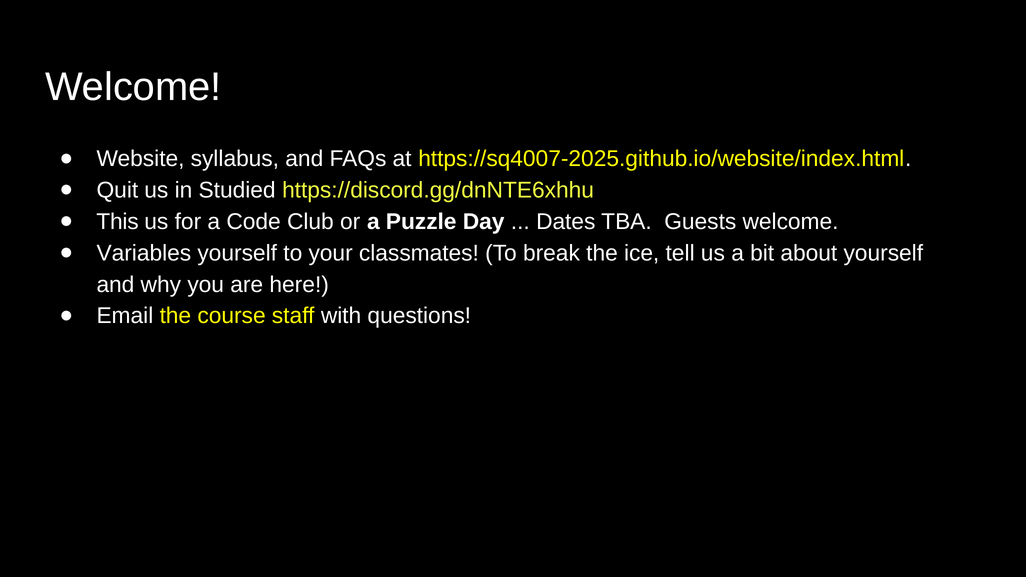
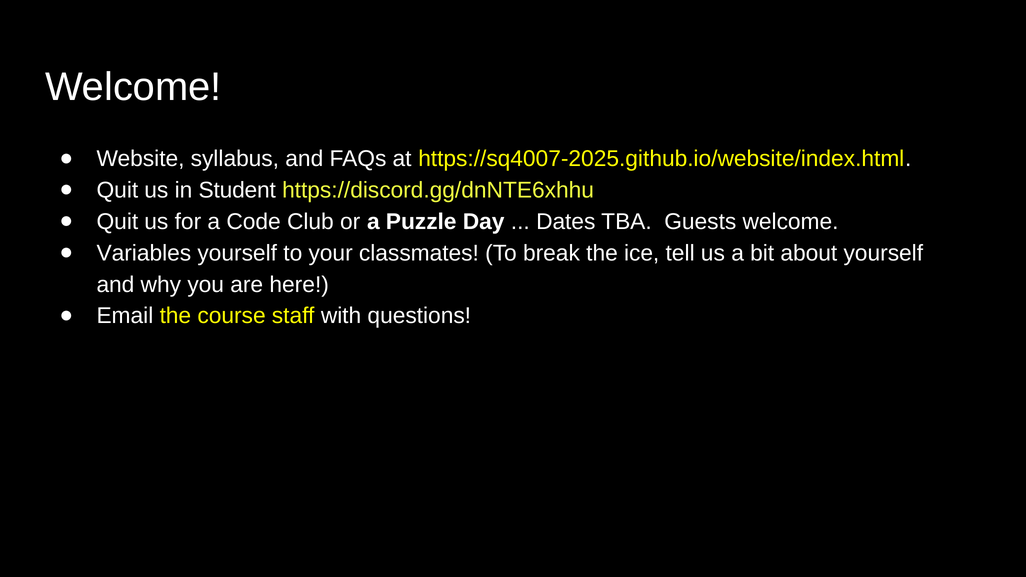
Studied: Studied -> Student (237, 190)
This: This -> Quit (117, 222)
